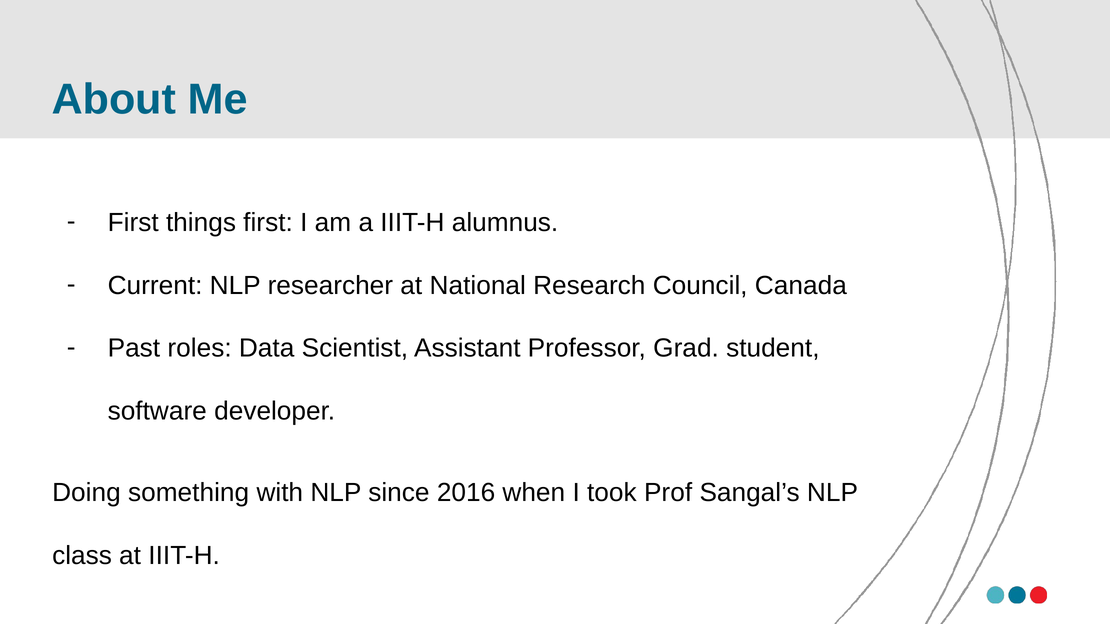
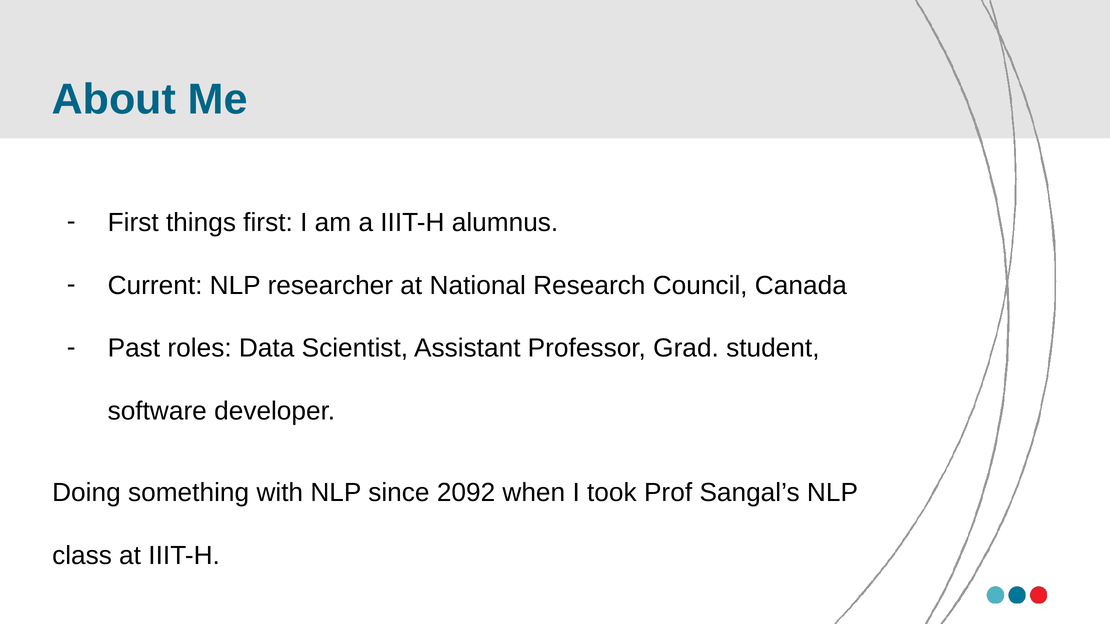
2016: 2016 -> 2092 (466, 493)
